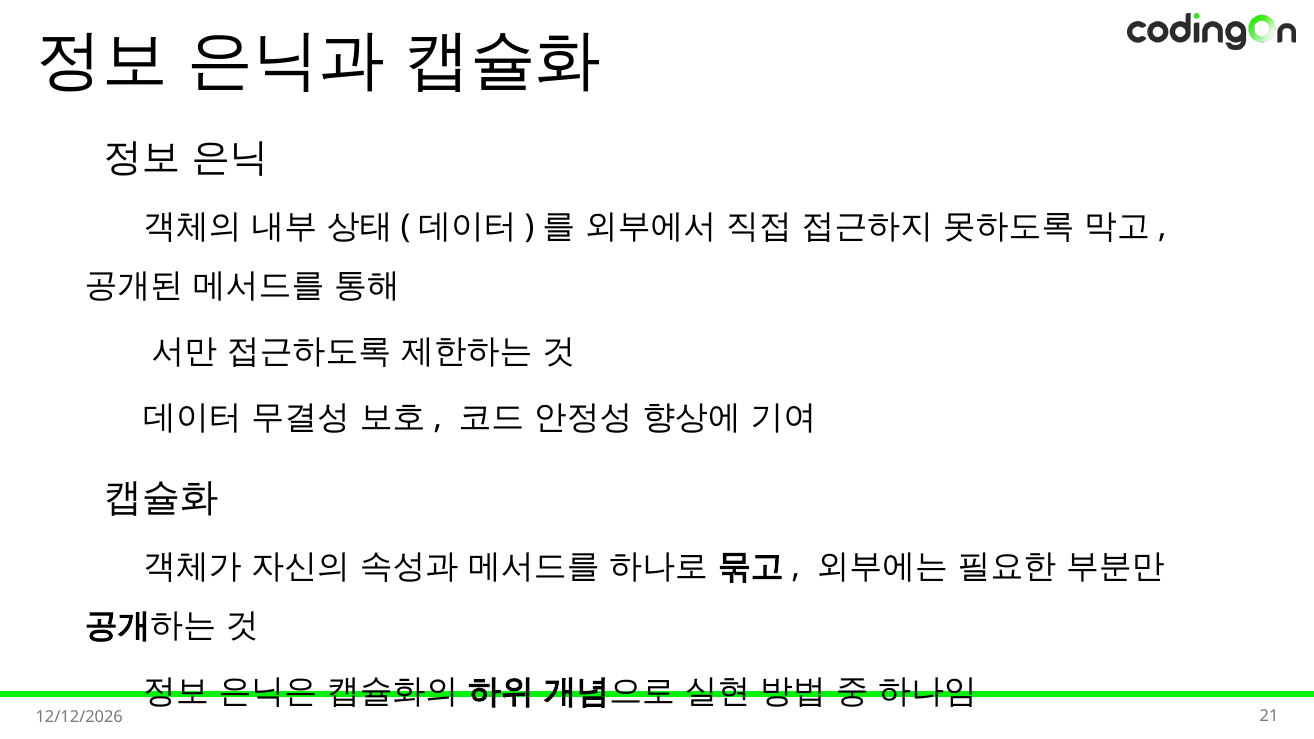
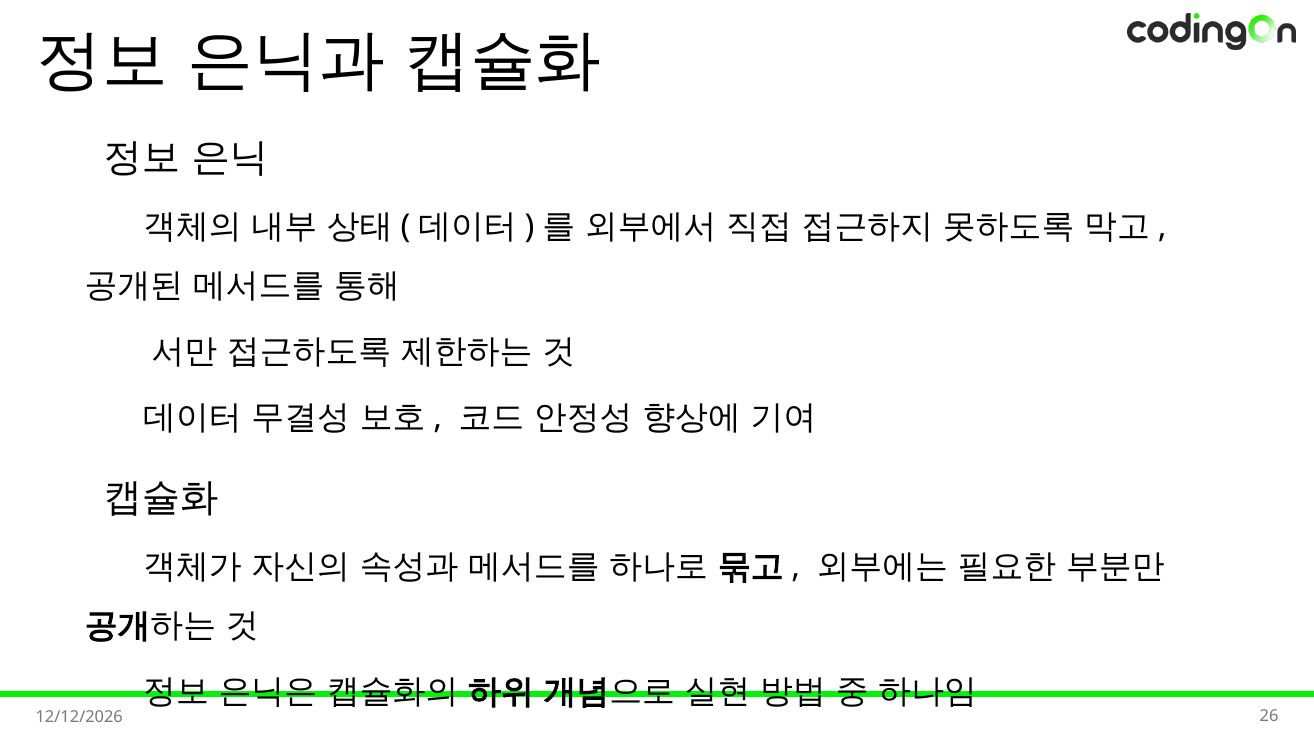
21: 21 -> 26 (1269, 716)
